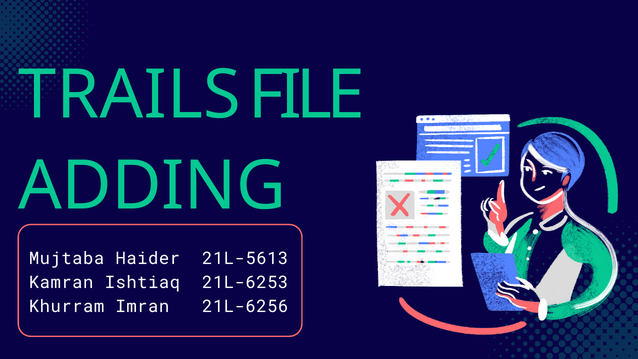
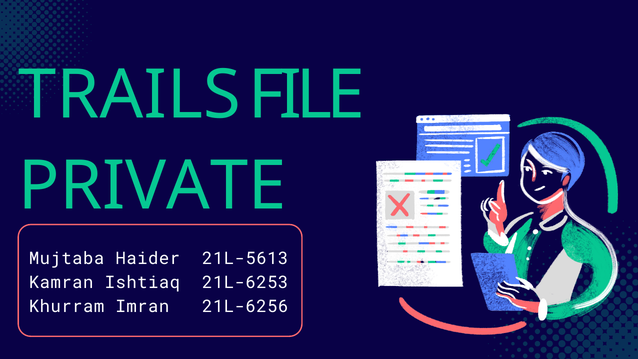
ADDING: ADDING -> PRIVATE (152, 186)
